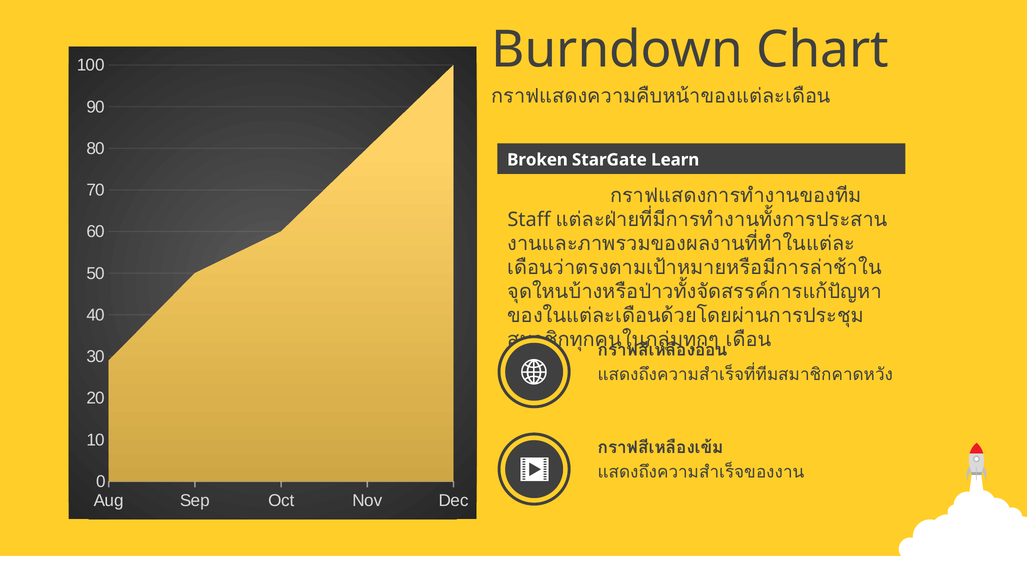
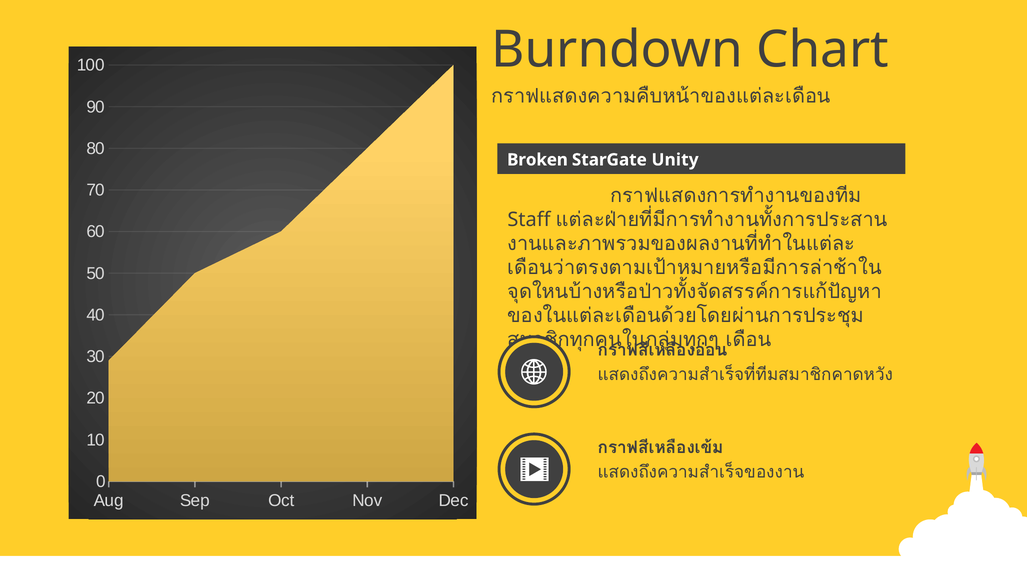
Learn: Learn -> Unity (675, 160)
